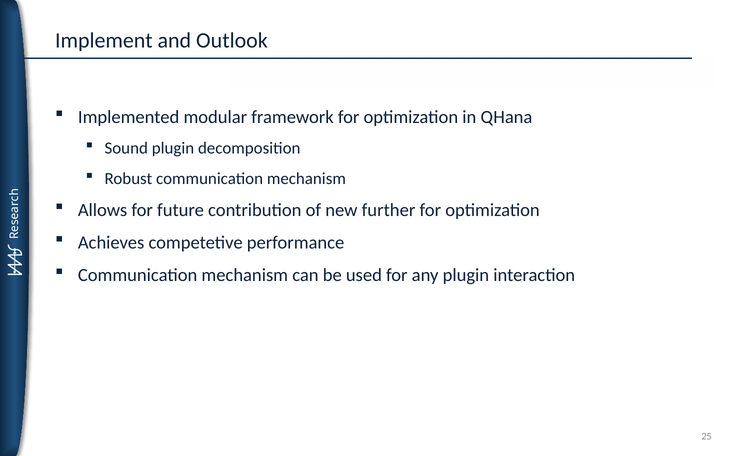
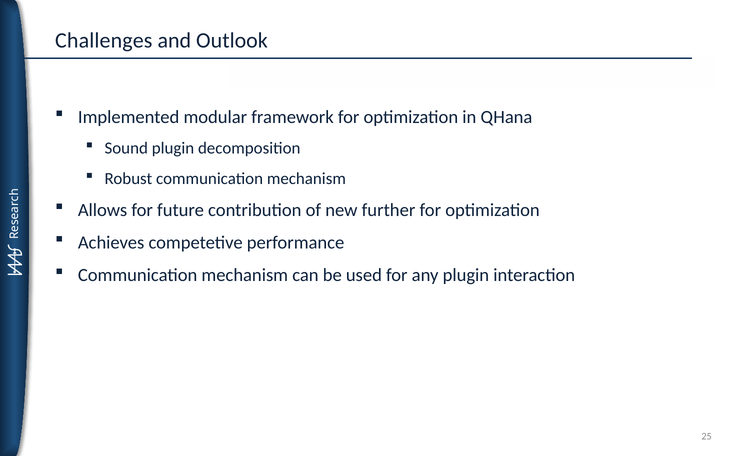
Implement: Implement -> Challenges (104, 40)
